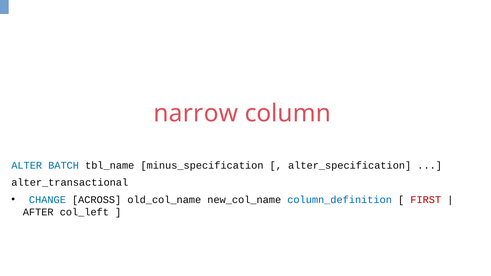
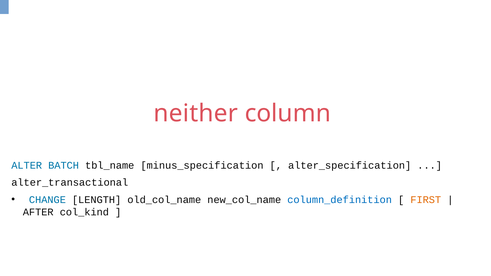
narrow: narrow -> neither (196, 113)
ACROSS: ACROSS -> LENGTH (97, 200)
FIRST colour: red -> orange (426, 200)
col_left: col_left -> col_kind (84, 212)
